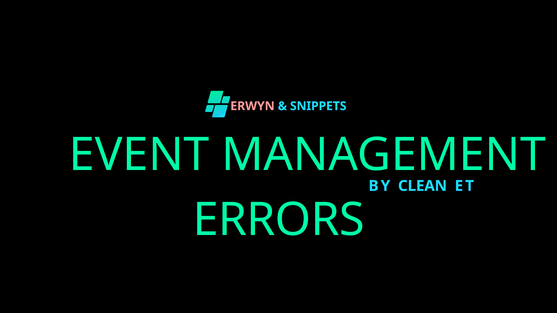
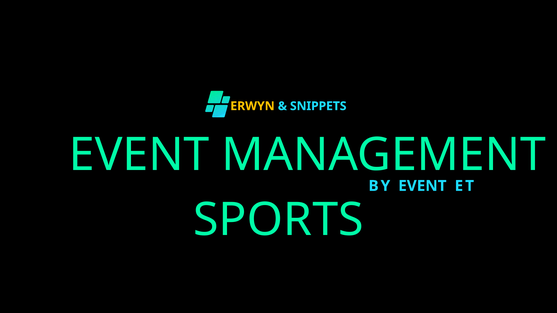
ERWYN colour: pink -> yellow (252, 106)
BY CLEAN: CLEAN -> EVENT (422, 186)
ERRORS: ERRORS -> SPORTS (278, 220)
